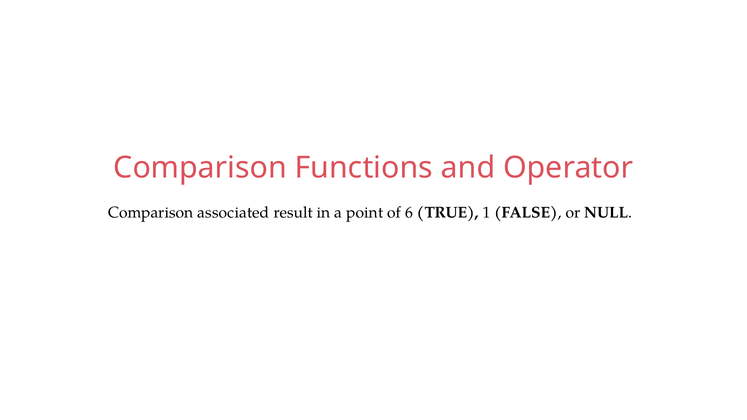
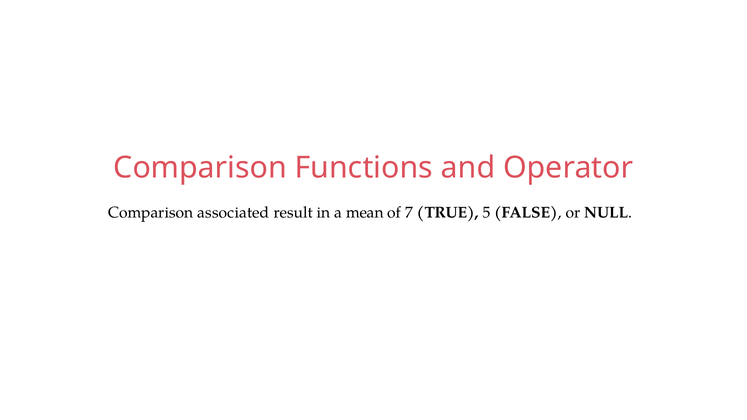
point: point -> mean (365, 213)
6: 6 -> 7 (409, 213)
1: 1 -> 5 (487, 213)
